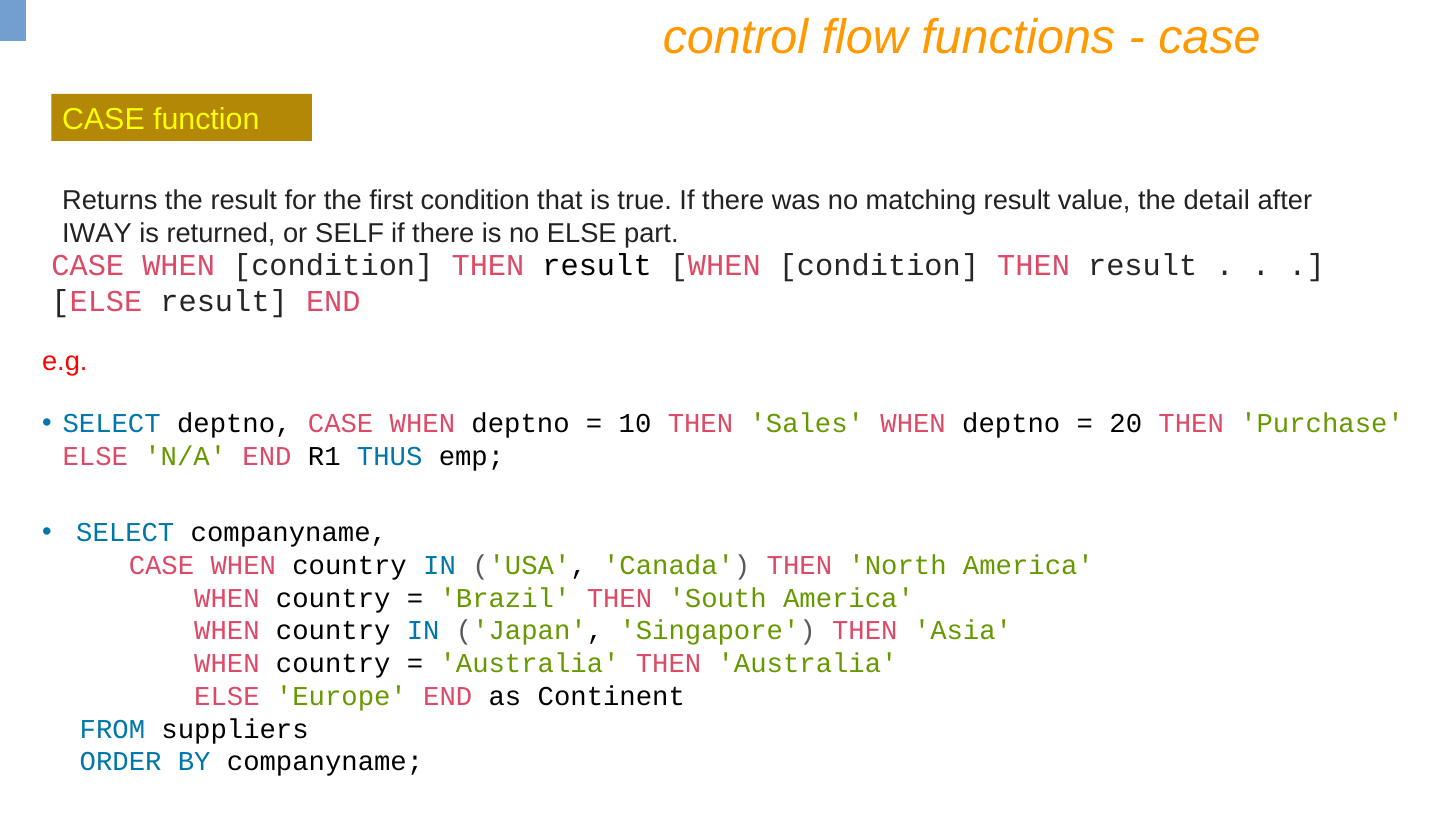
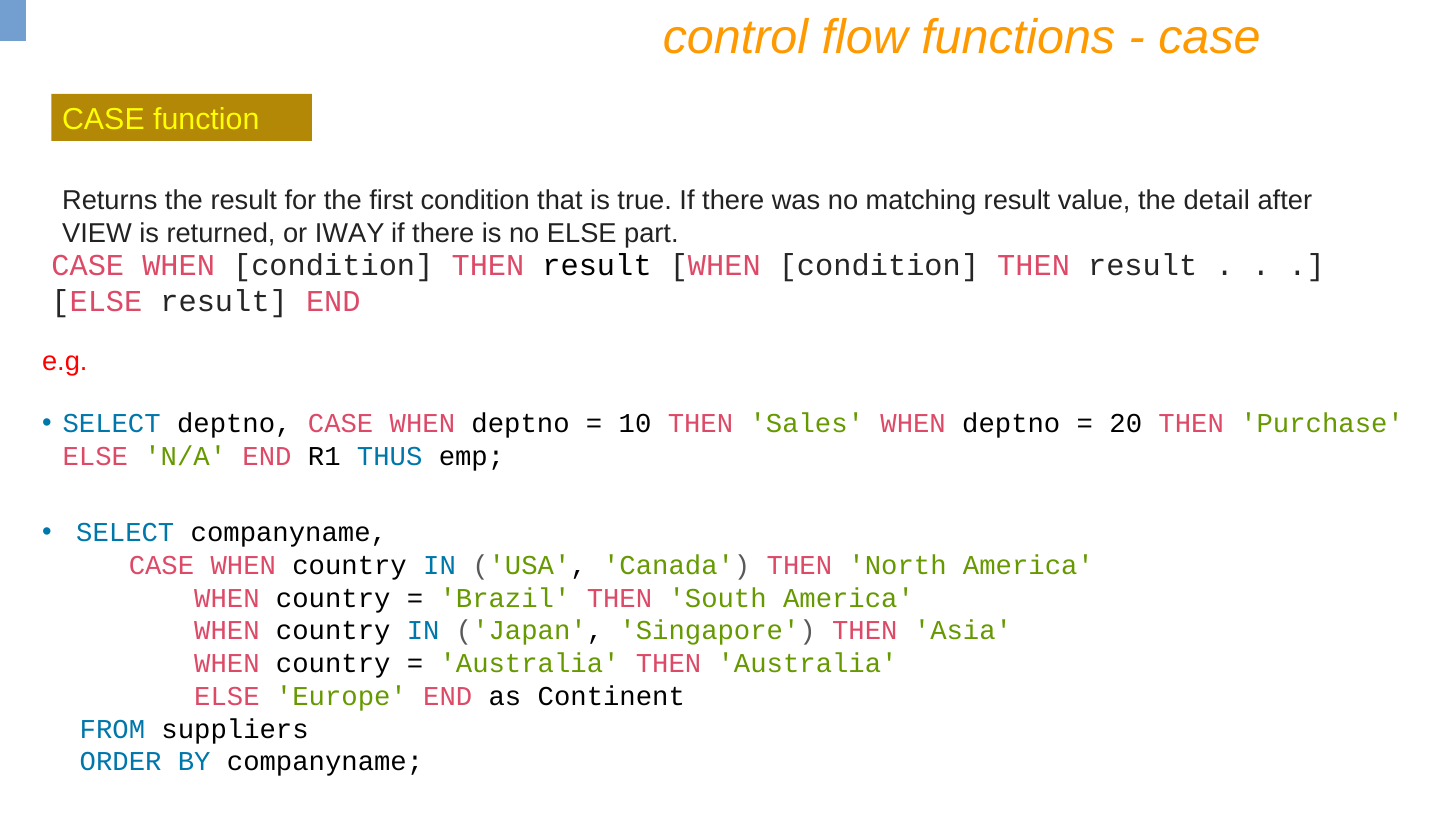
IWAY: IWAY -> VIEW (97, 234)
SELF: SELF -> IWAY (350, 234)
